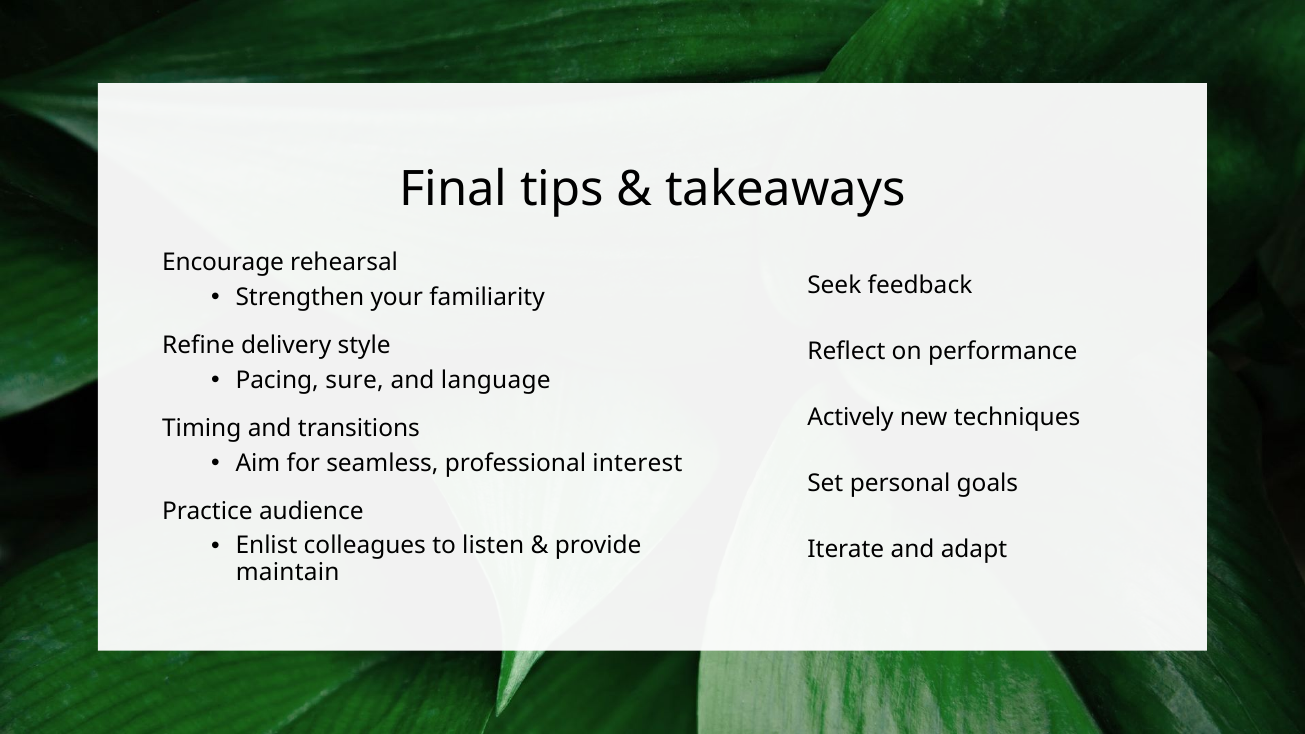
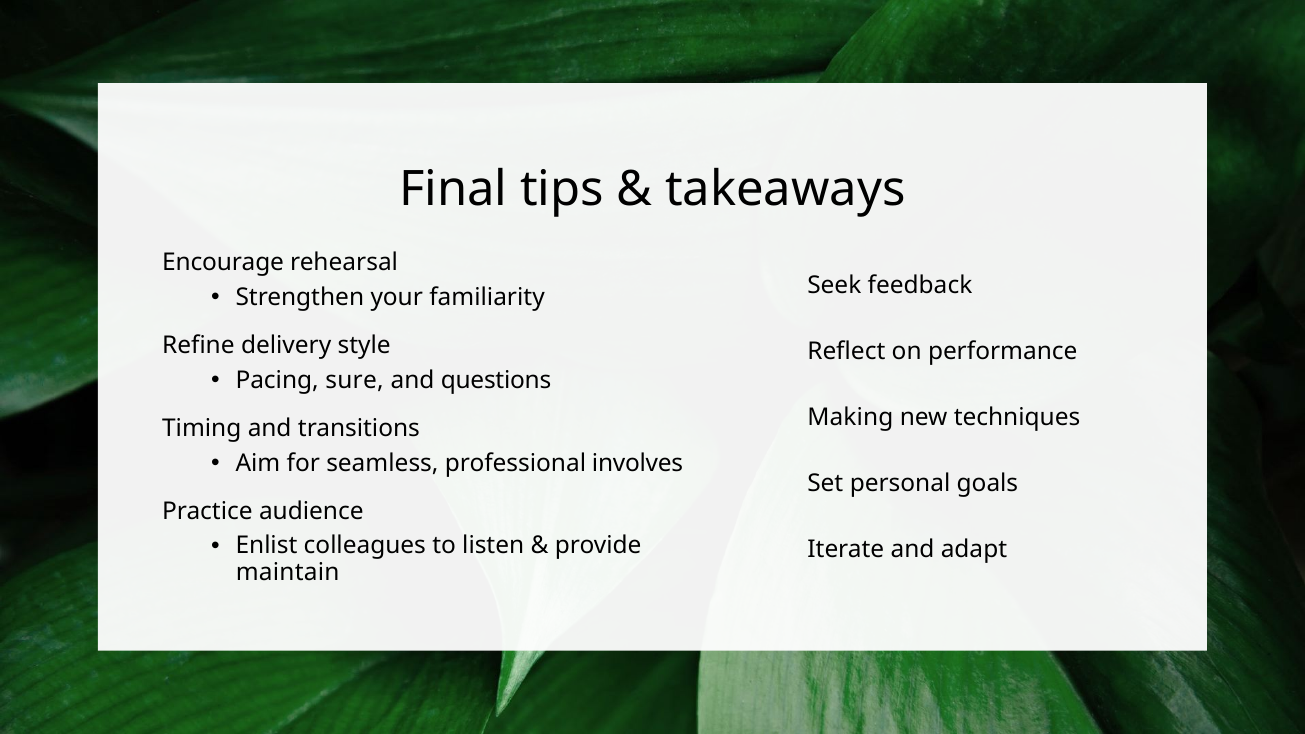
language: language -> questions (496, 380)
Actively: Actively -> Making (850, 417)
interest: interest -> involves (638, 463)
